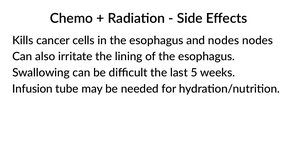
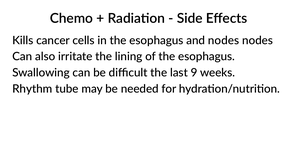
5: 5 -> 9 (194, 73)
Infusion: Infusion -> Rhythm (32, 89)
